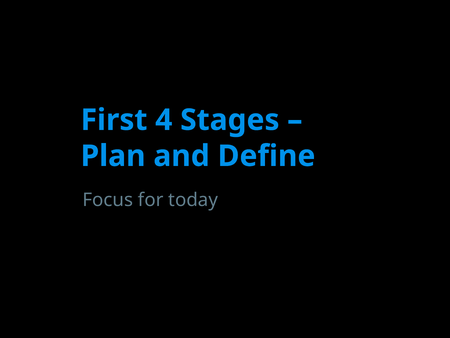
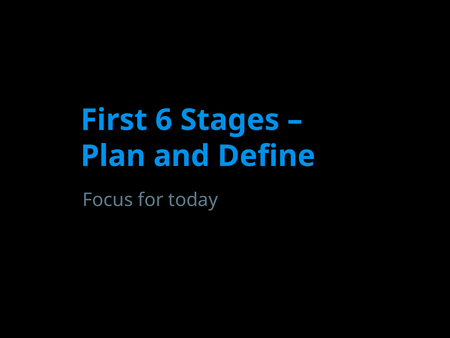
4: 4 -> 6 (164, 120)
